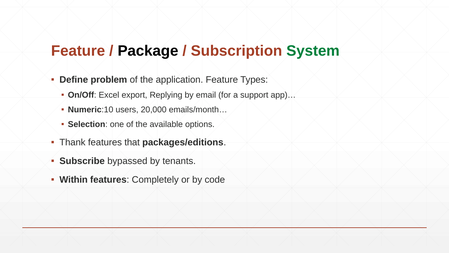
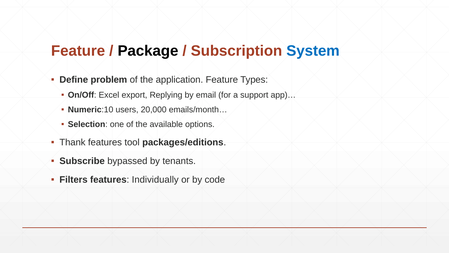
System colour: green -> blue (313, 51)
that: that -> tool (132, 142)
Within: Within -> Filters (74, 179)
Completely: Completely -> Individually (155, 179)
